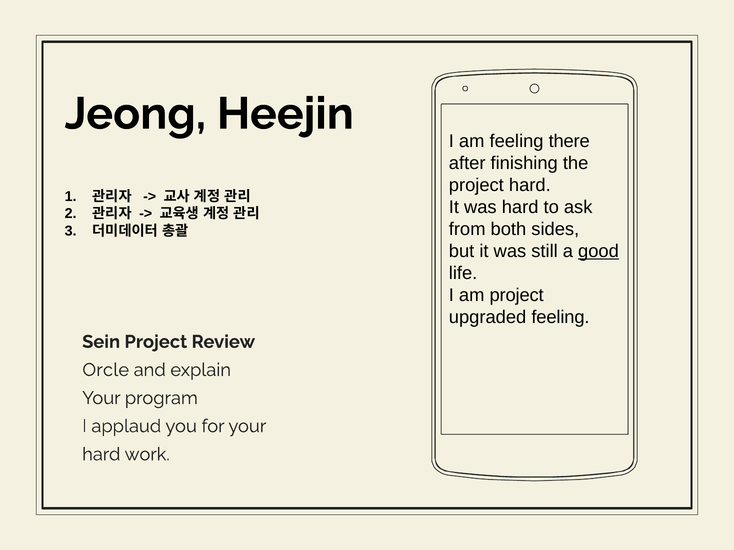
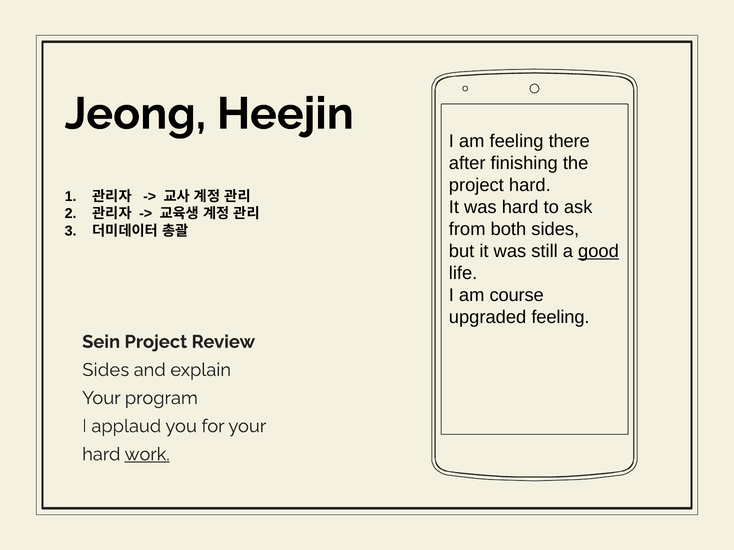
am project: project -> course (517, 295)
Orcle: Orcle -> Sides (106, 370)
work underline: none -> present (147, 455)
